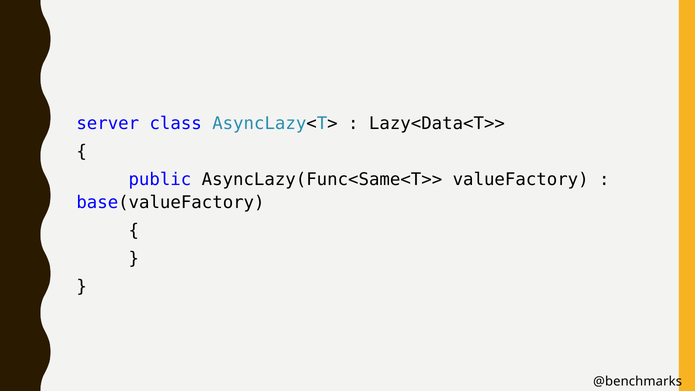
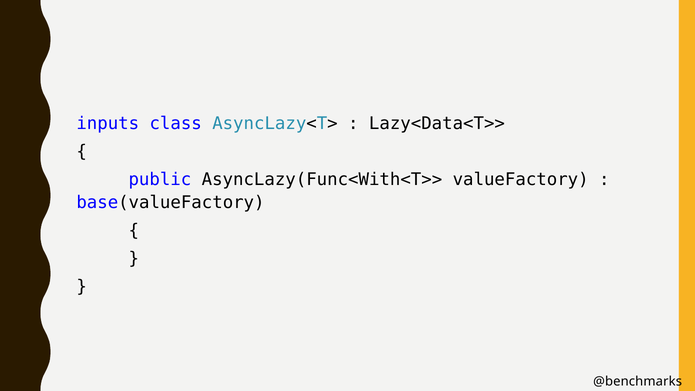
server: server -> inputs (108, 123)
AsyncLazy(Func<Same<T>>: AsyncLazy(Func<Same<T>> -> AsyncLazy(Func<With<T>> (322, 179)
